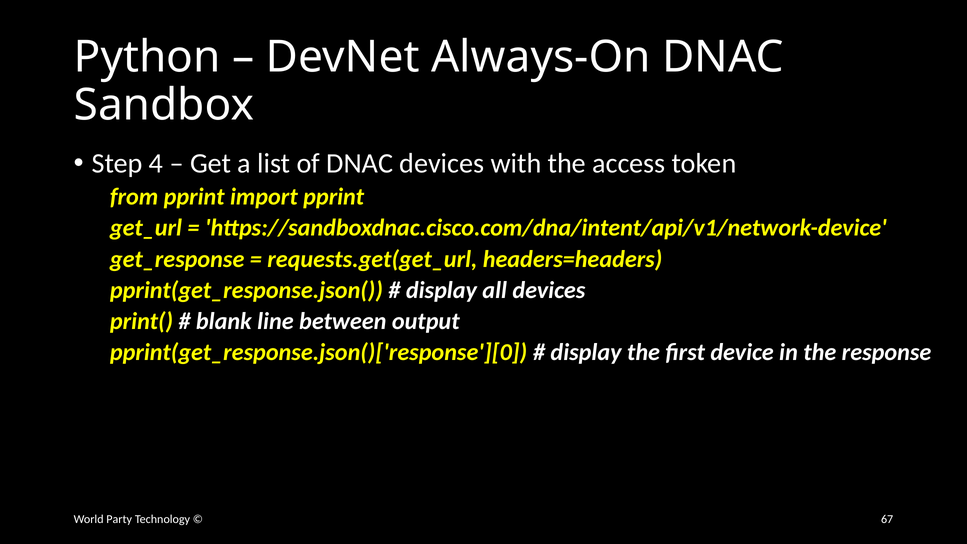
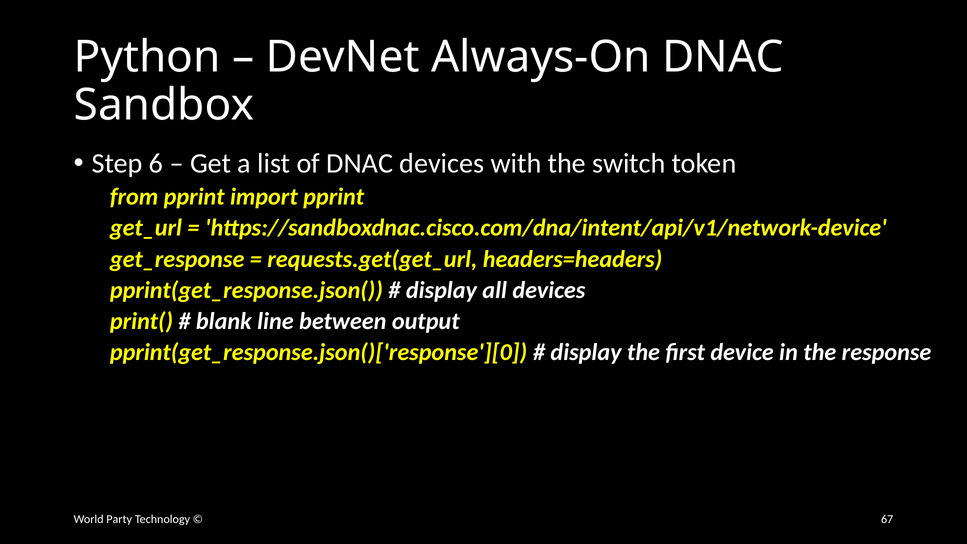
4: 4 -> 6 (156, 163)
access: access -> switch (629, 163)
